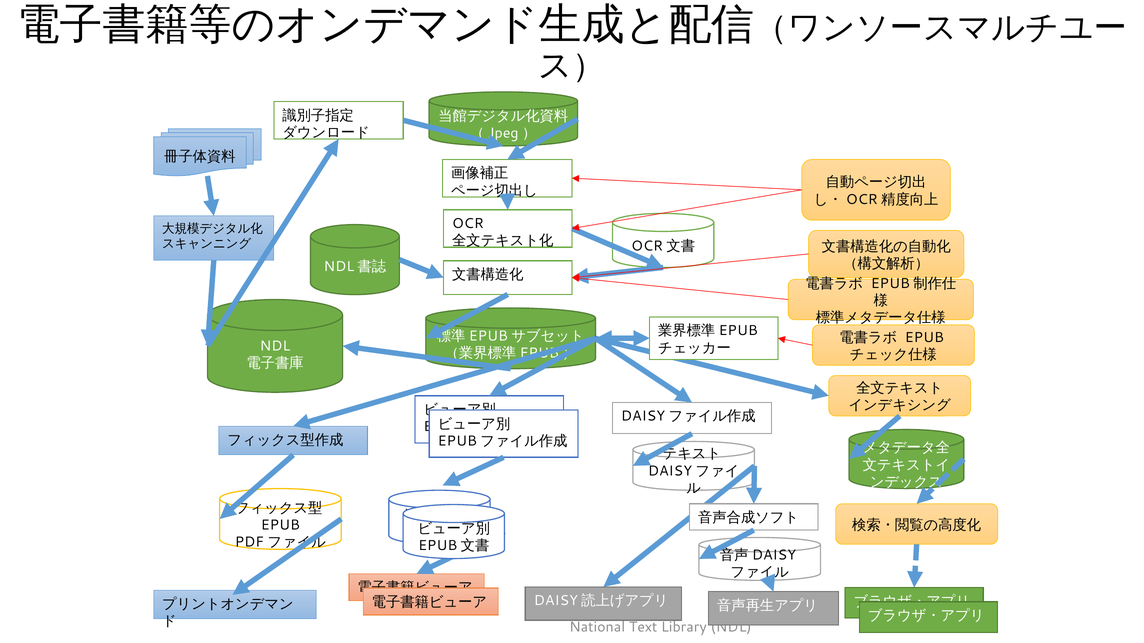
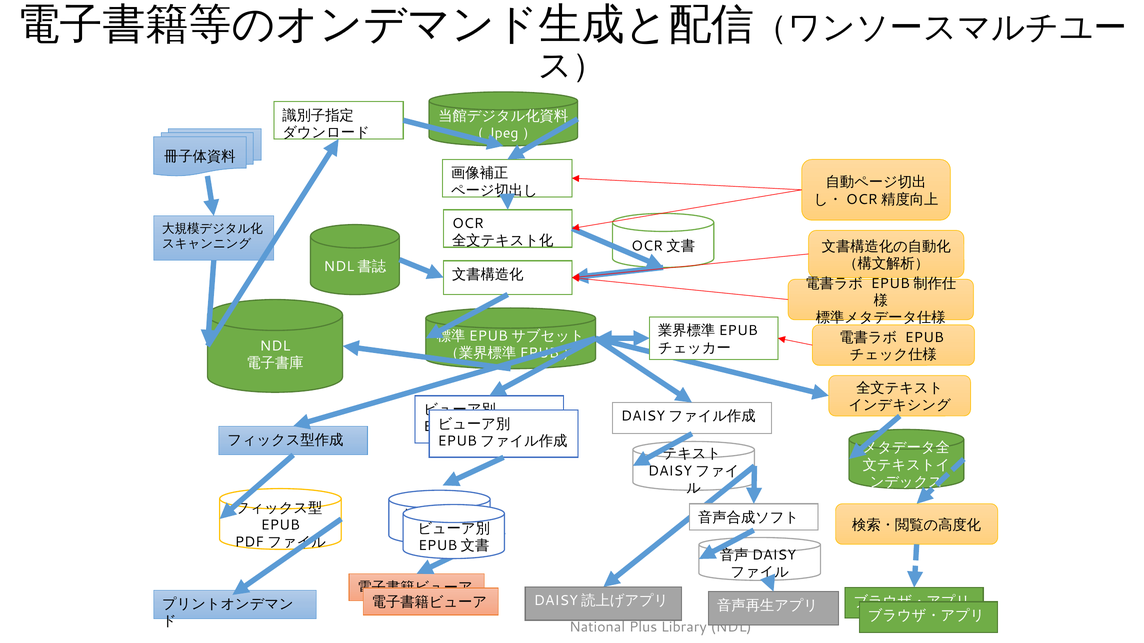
Text: Text -> Plus (643, 627)
